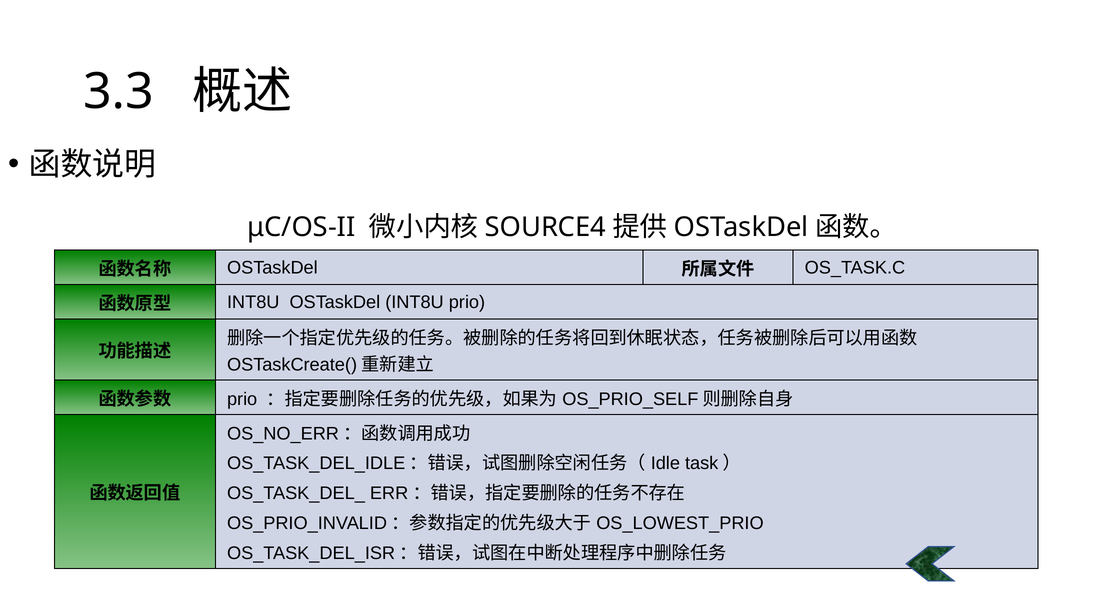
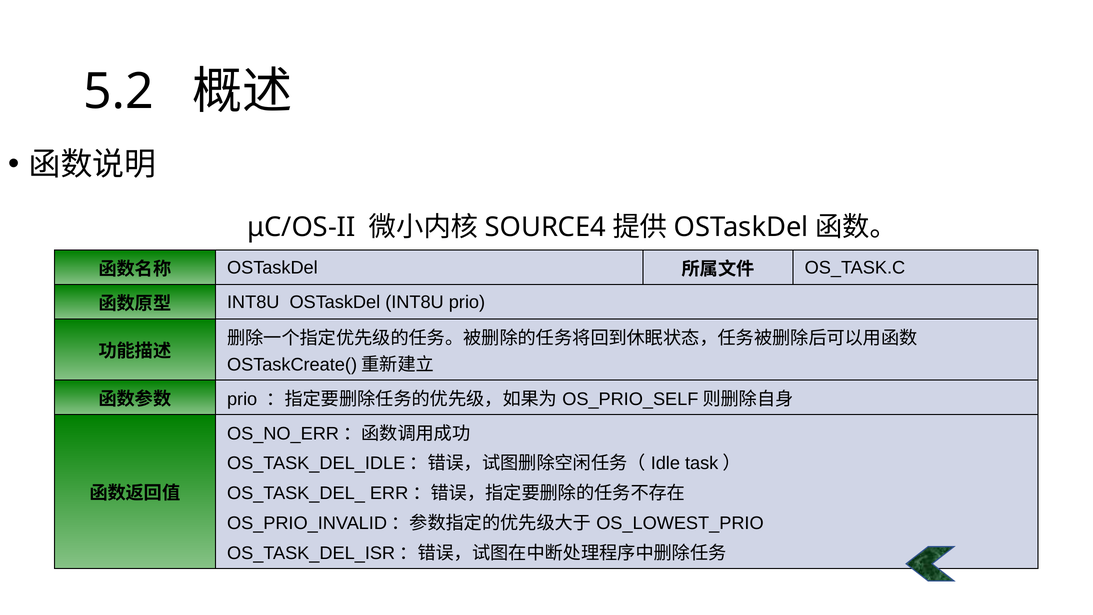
3.3: 3.3 -> 5.2 (119, 92)
